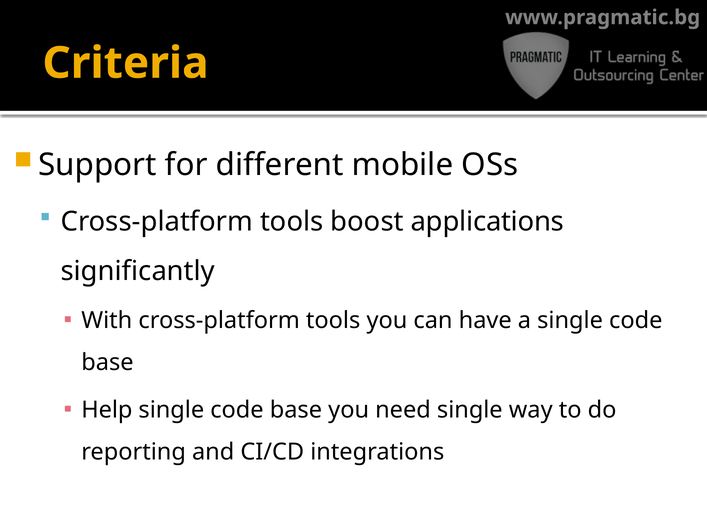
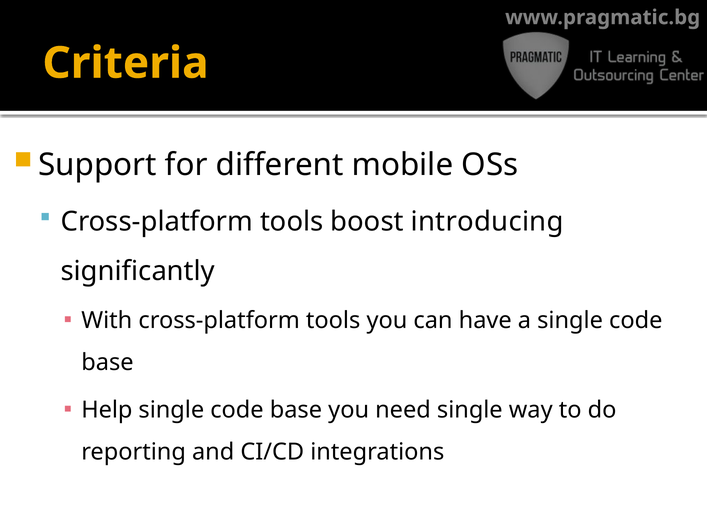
applications: applications -> introducing (487, 222)
